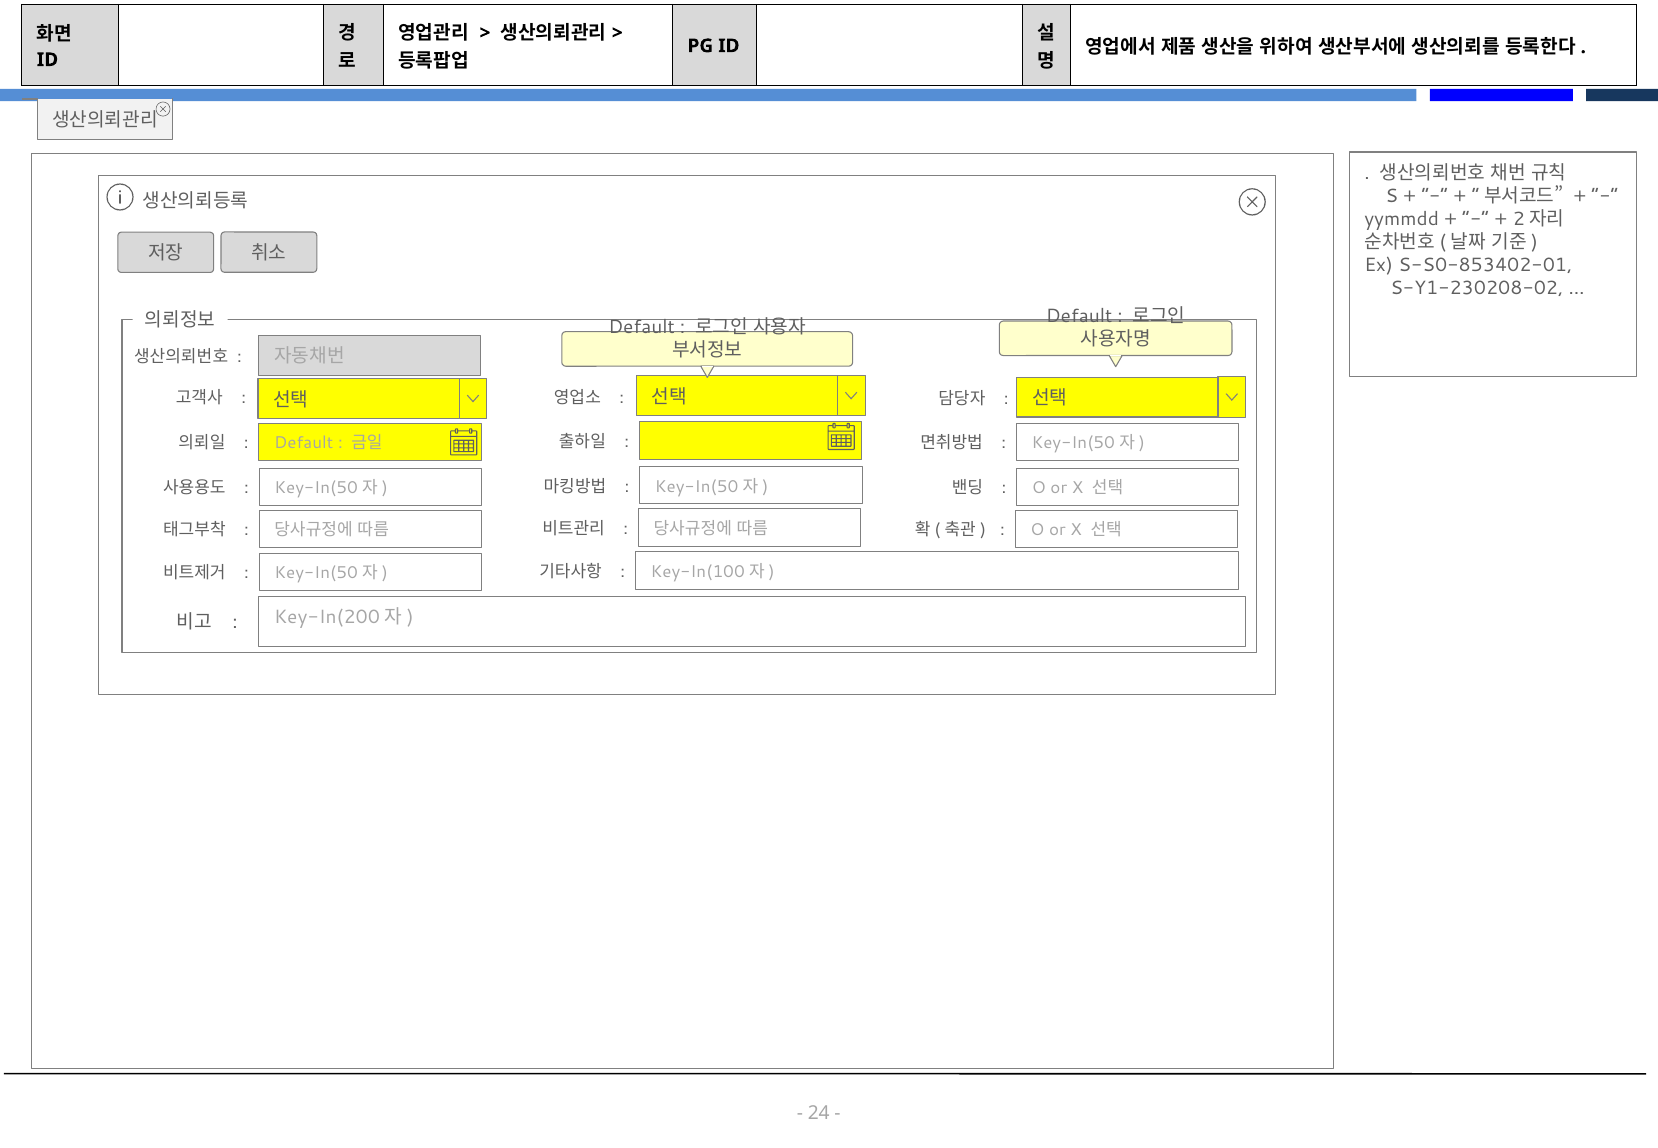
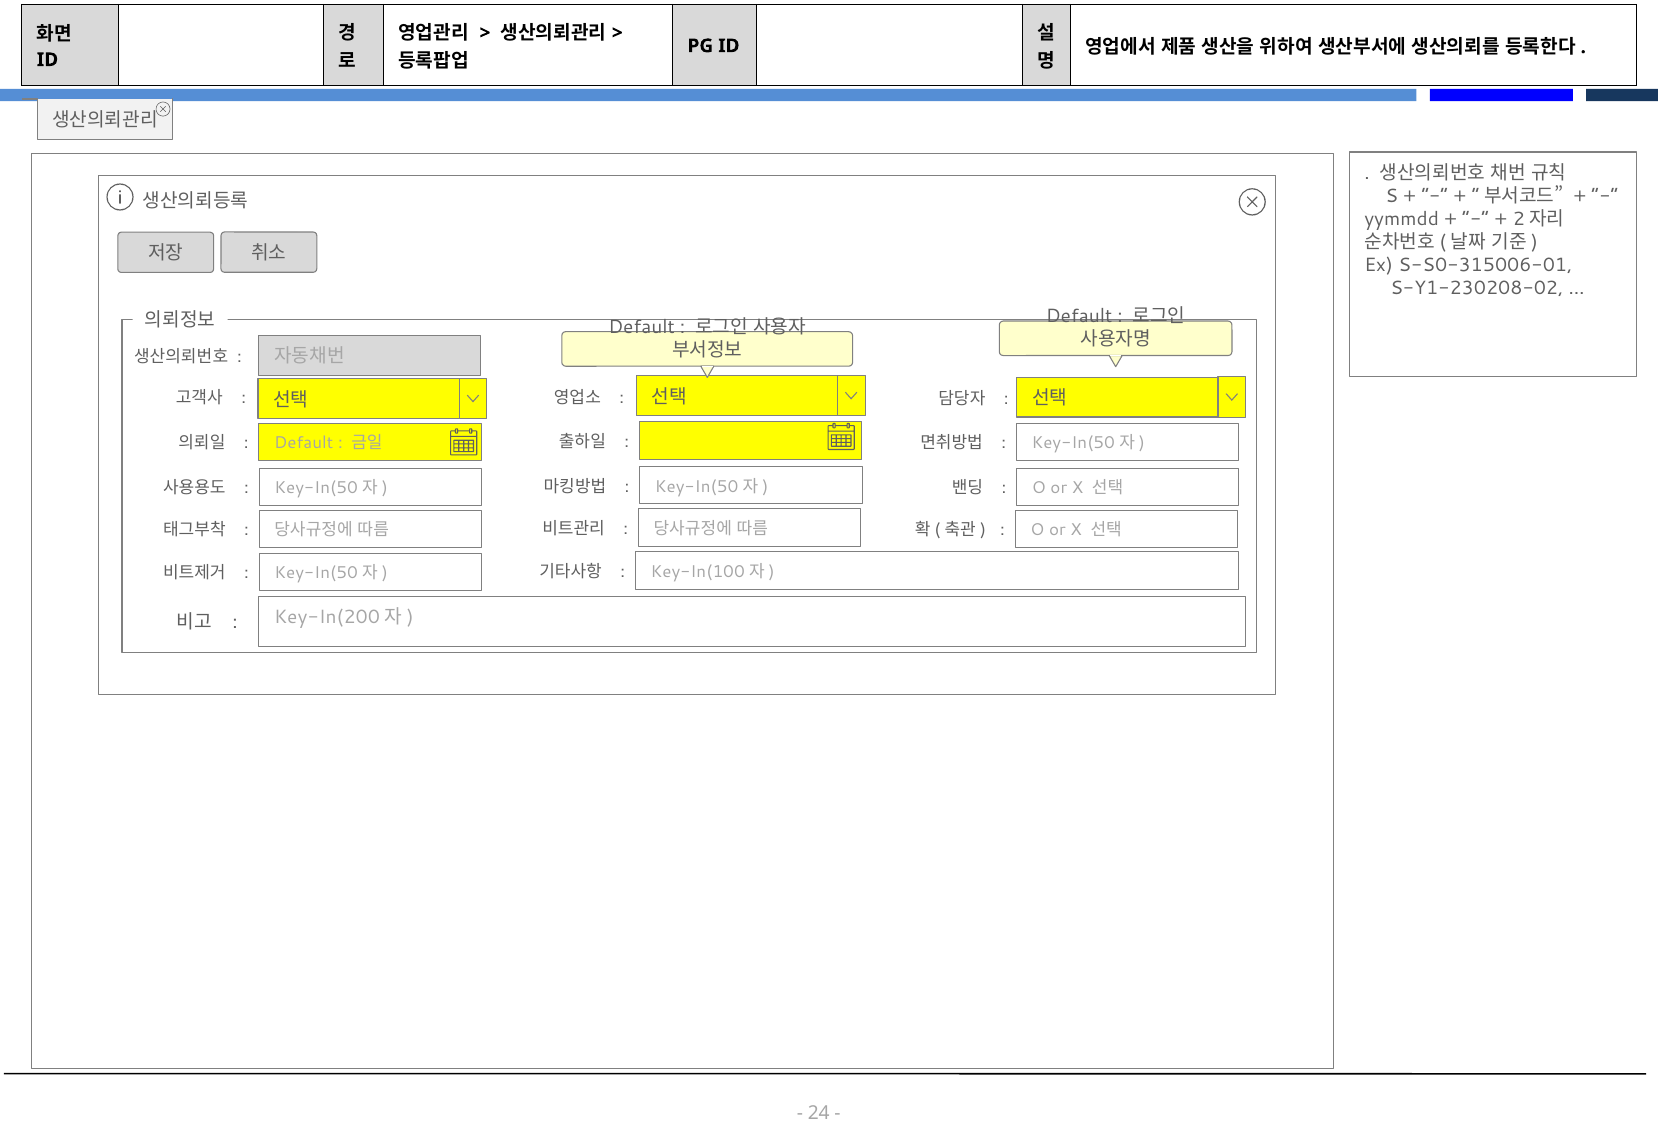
S-S0-853402-01: S-S0-853402-01 -> S-S0-315006-01 (1485, 265)
